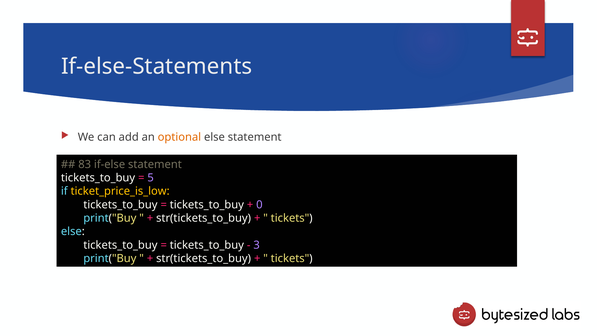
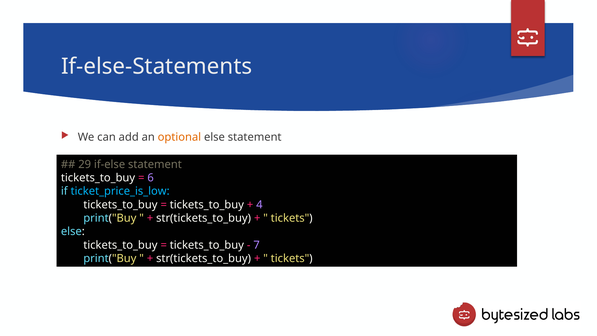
83: 83 -> 29 (85, 164)
5: 5 -> 6 (151, 178)
ticket_price_is_low colour: yellow -> light blue (120, 191)
0: 0 -> 4 (259, 205)
3: 3 -> 7 (257, 245)
